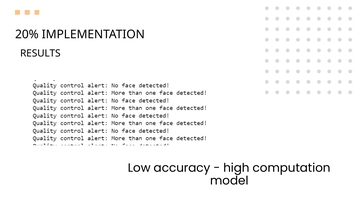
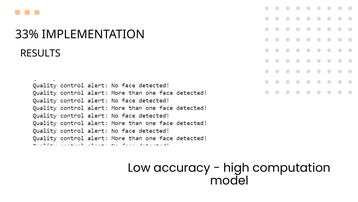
20%: 20% -> 33% (27, 34)
